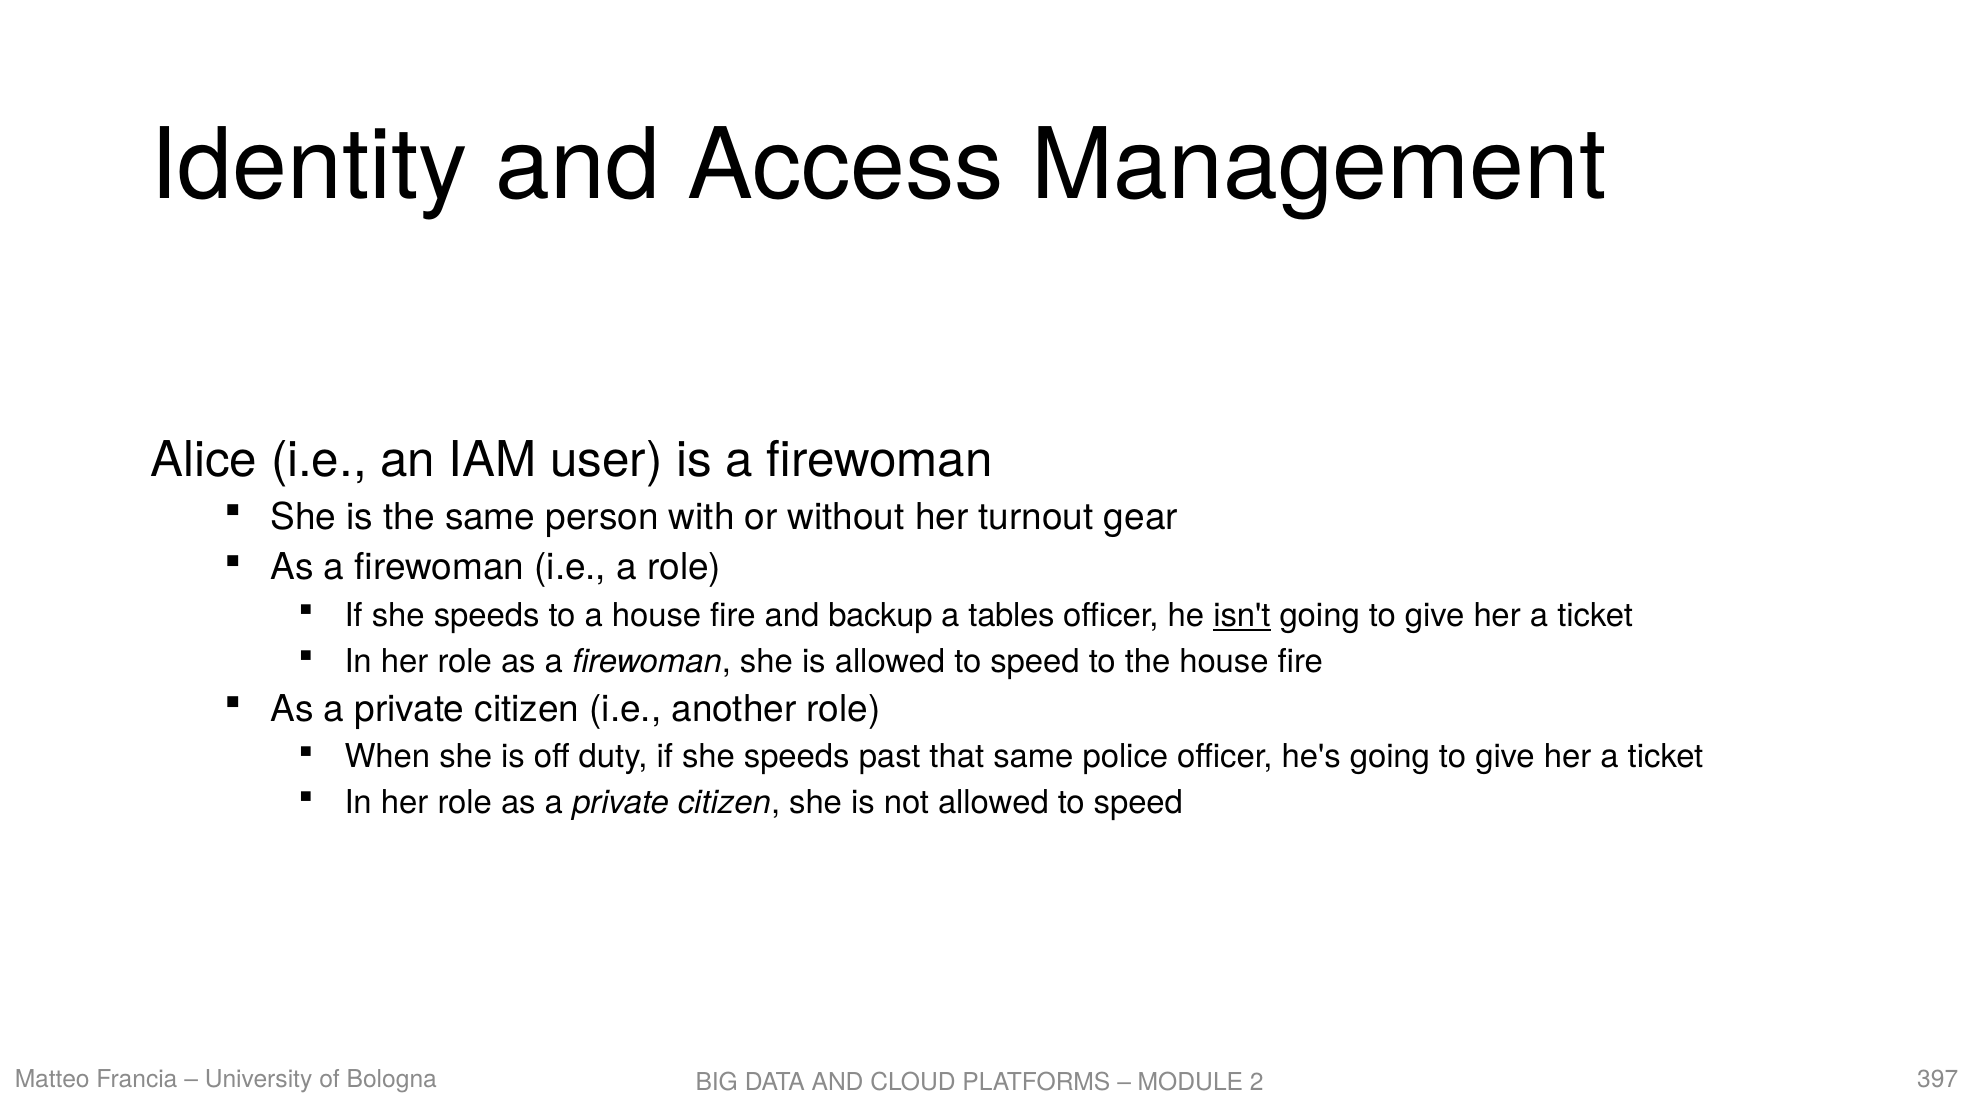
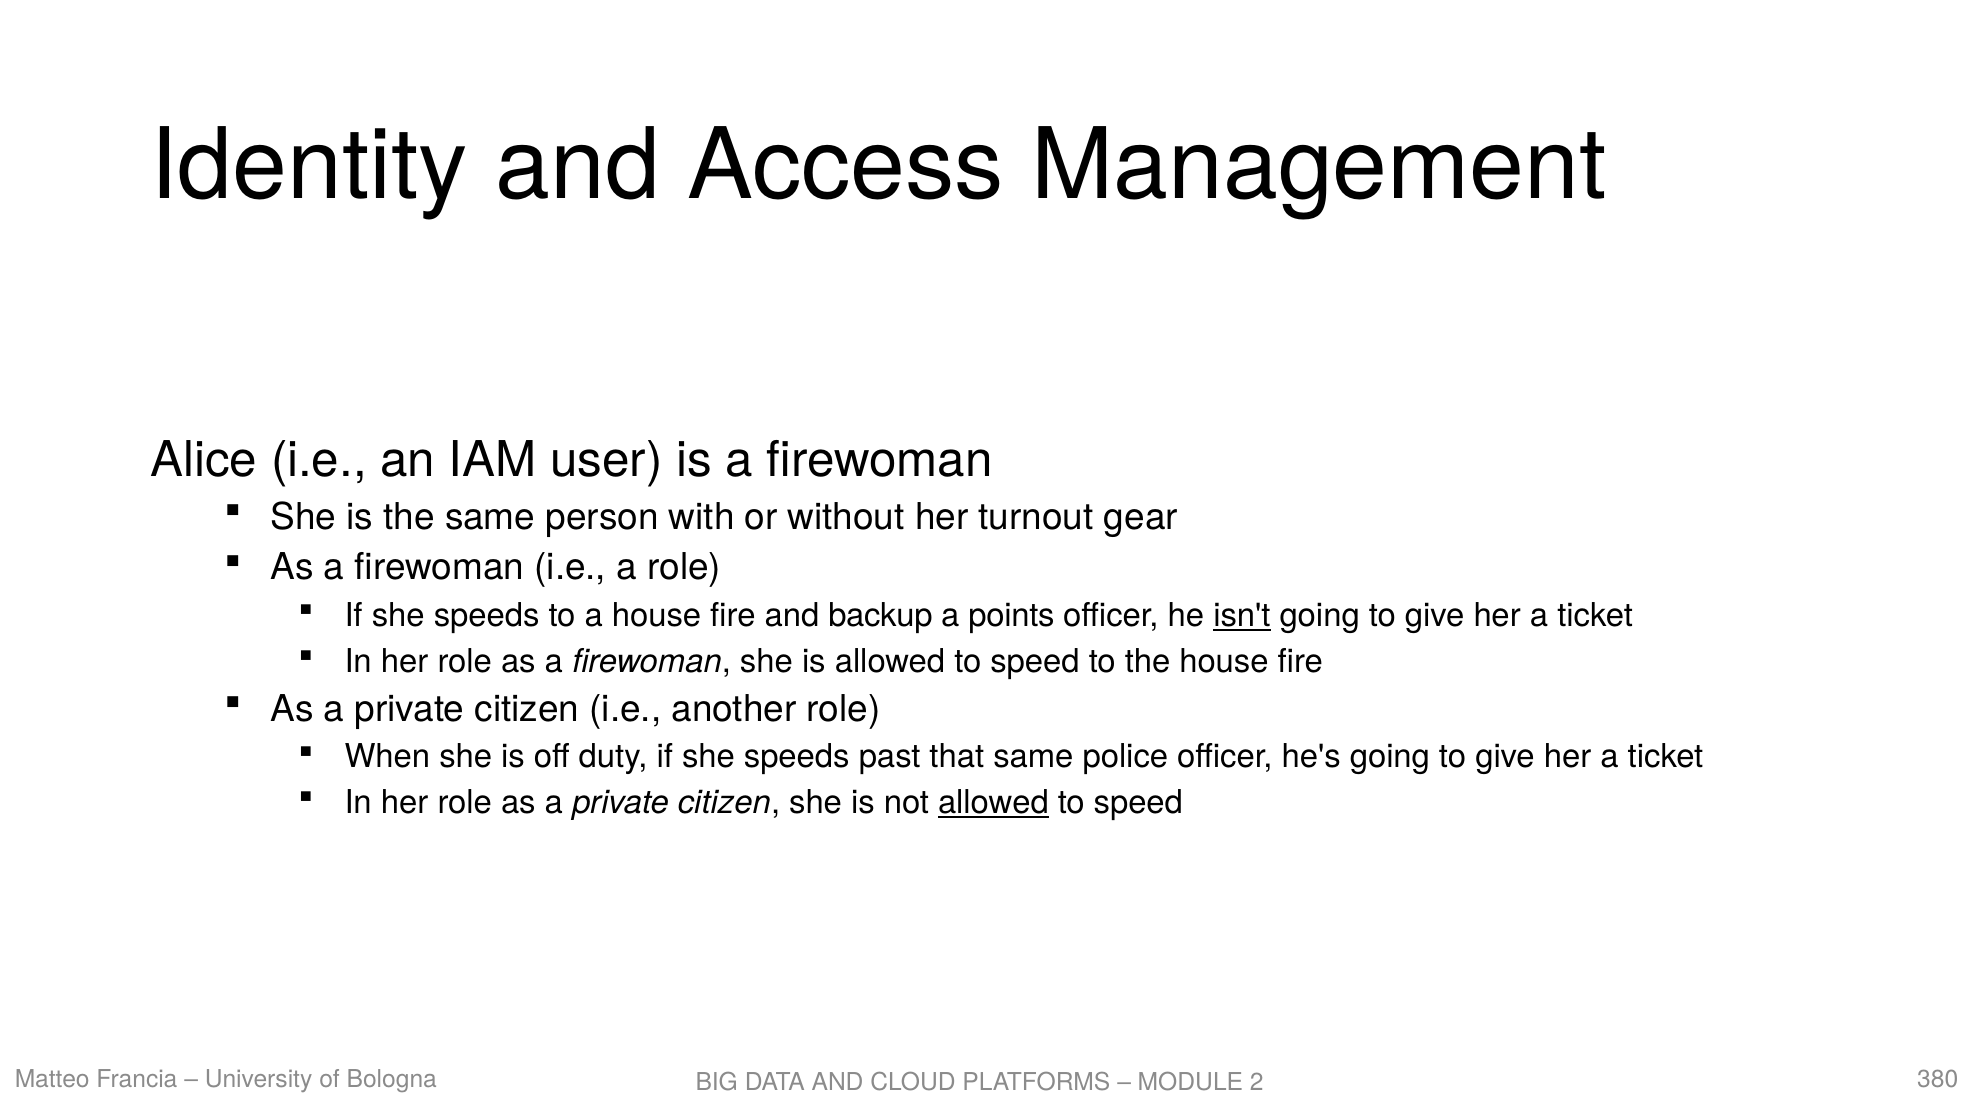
tables: tables -> points (1011, 615)
allowed underline: none -> present (993, 803)
397: 397 -> 380 (1938, 1079)
